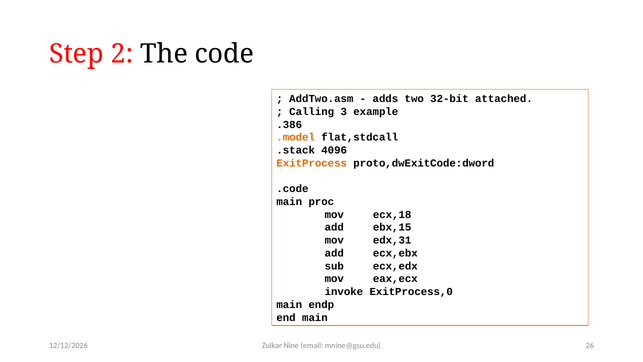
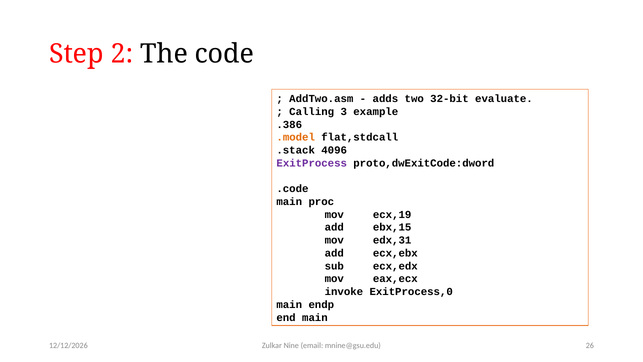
attached: attached -> evaluate (504, 99)
ExitProcess colour: orange -> purple (312, 163)
ecx,18: ecx,18 -> ecx,19 (392, 214)
